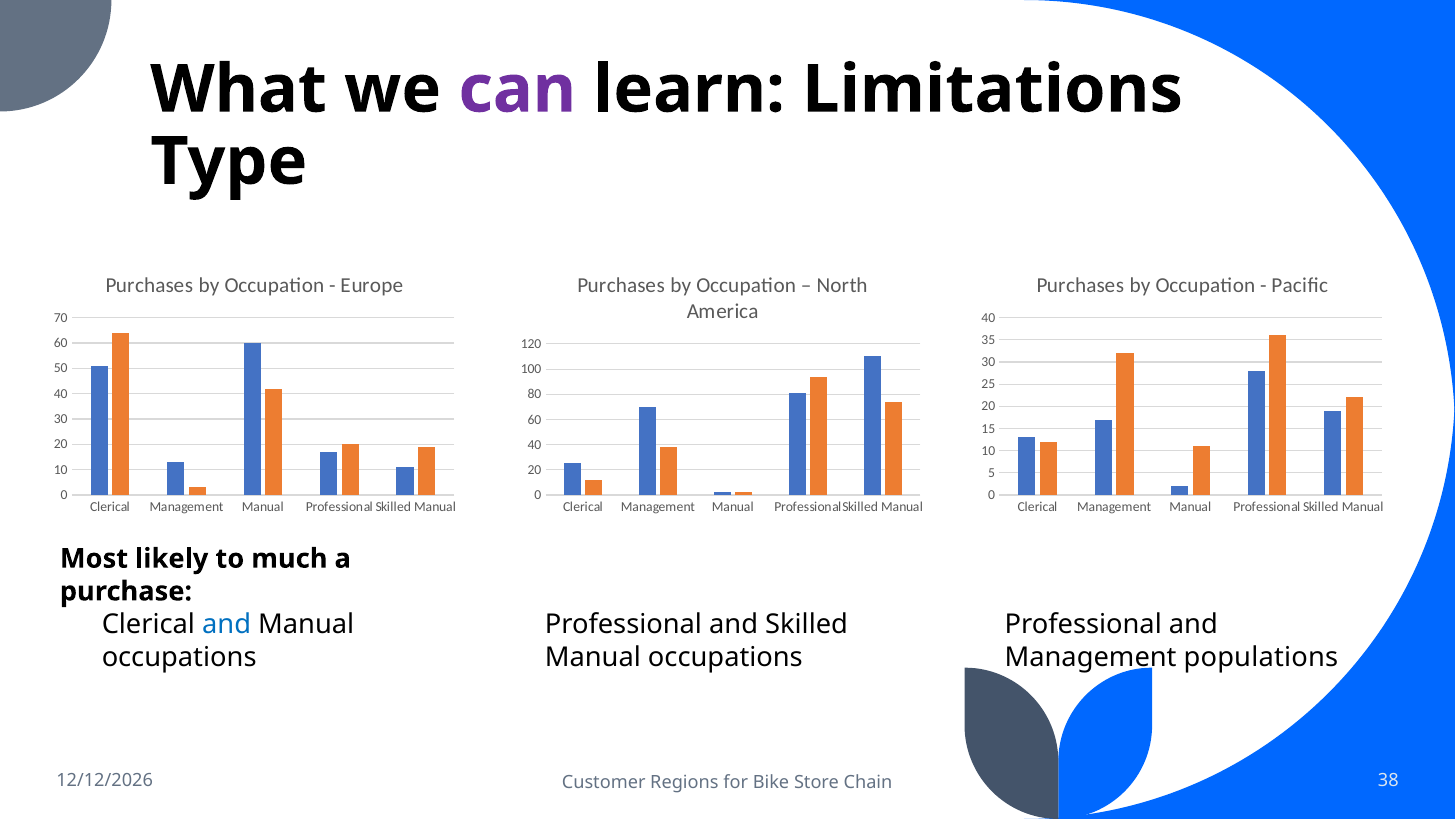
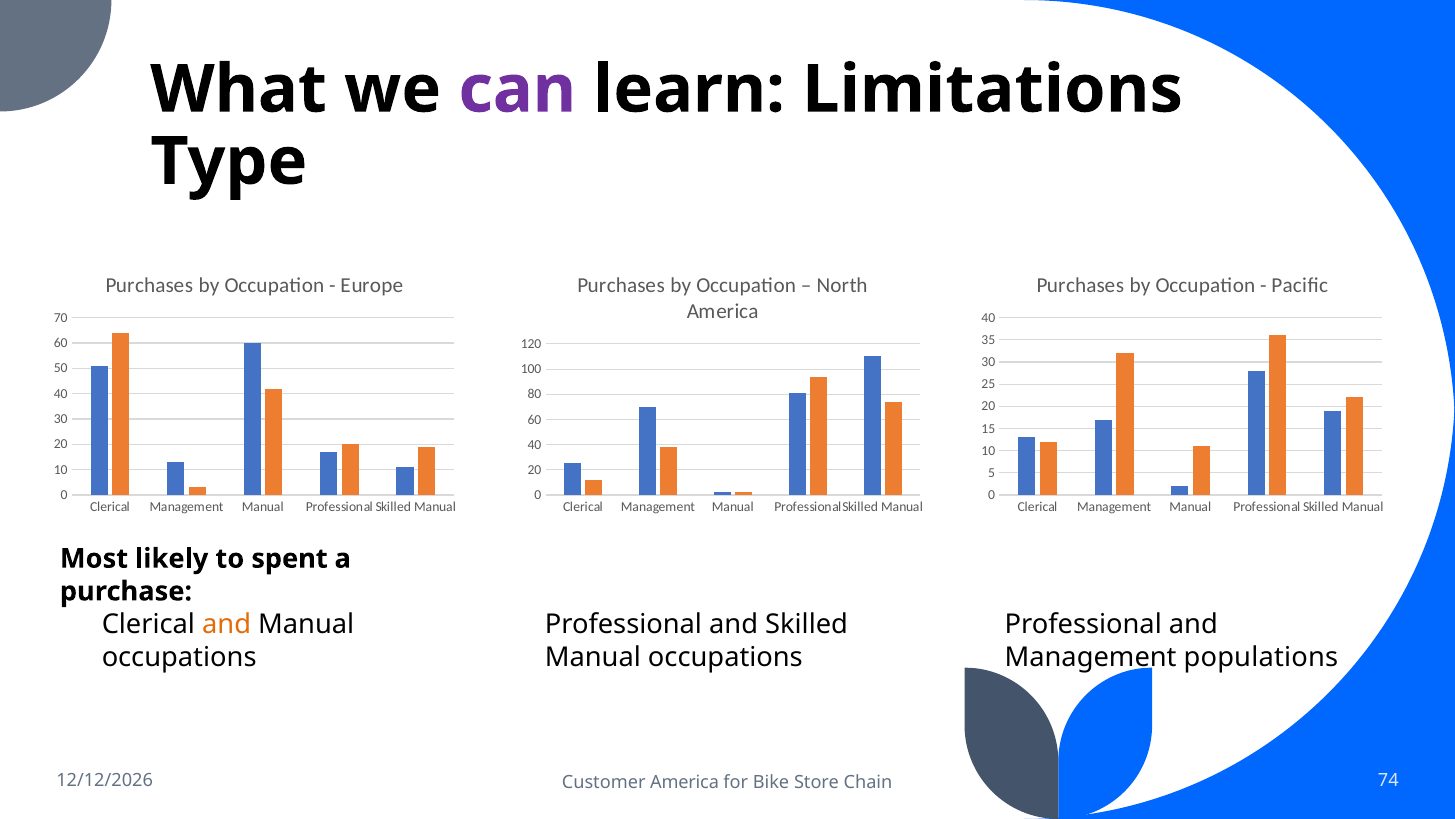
much: much -> spent (289, 558)
and colour: blue -> orange (227, 624)
Customer Regions: Regions -> America (685, 782)
38: 38 -> 74 (1388, 780)
